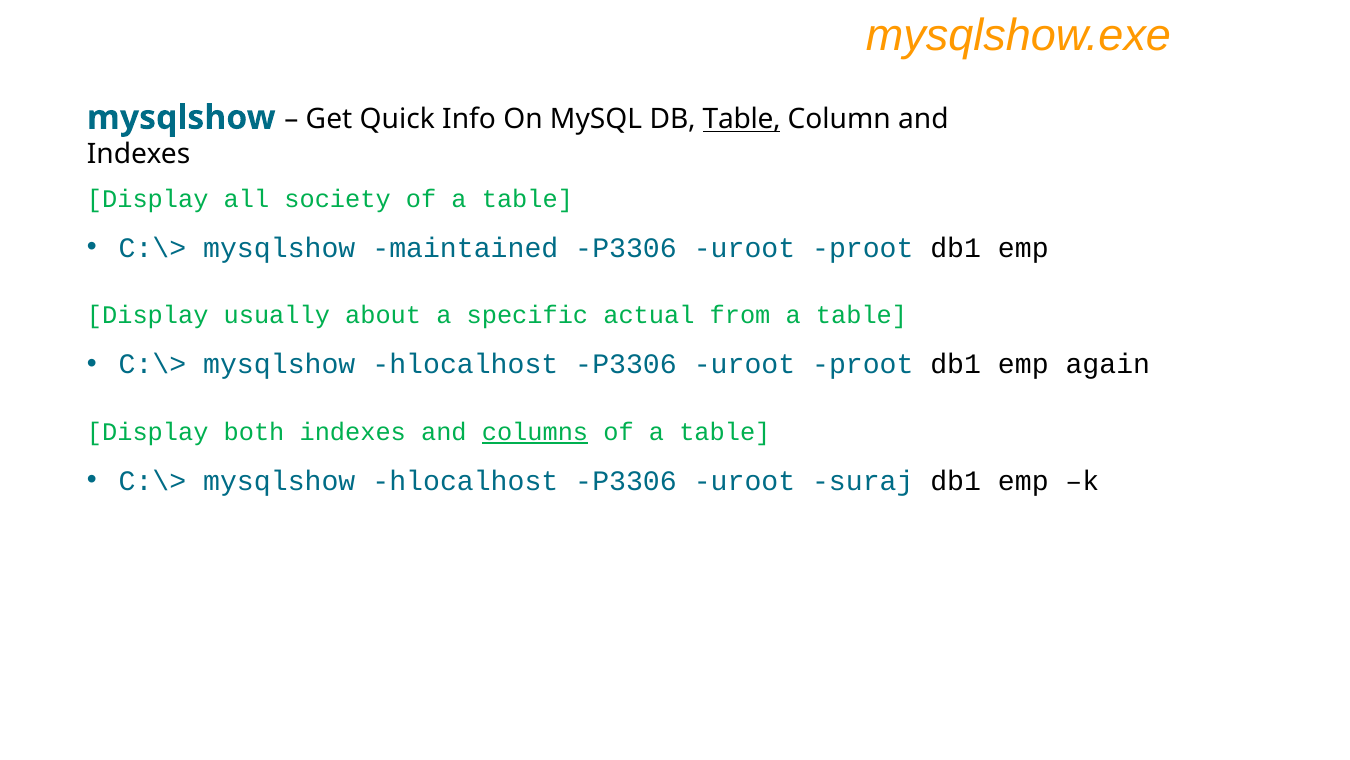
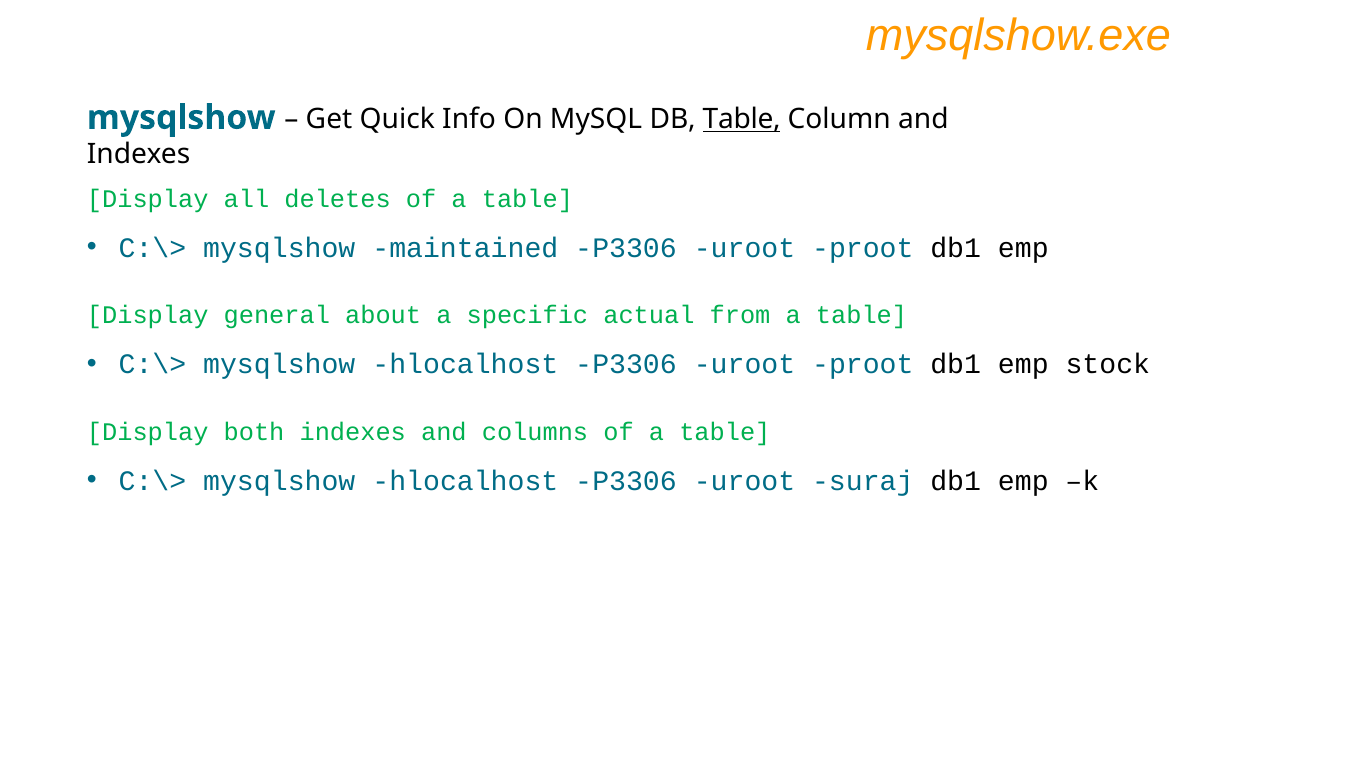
society: society -> deletes (338, 199)
usually: usually -> general (277, 315)
again: again -> stock (1108, 364)
columns underline: present -> none (535, 432)
